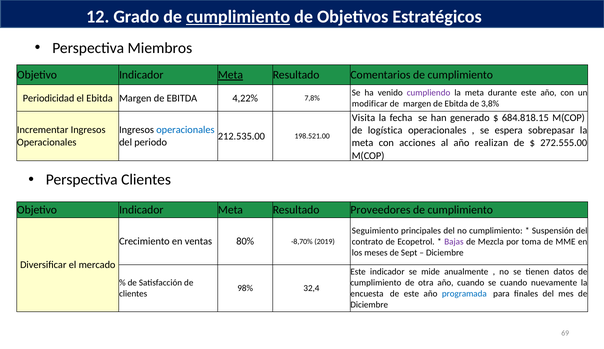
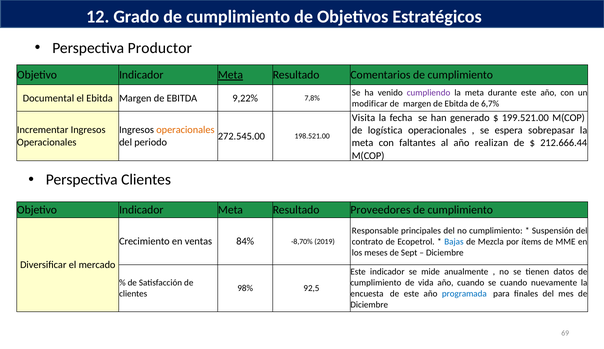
cumplimiento underline: present -> none (238, 17)
Miembros: Miembros -> Productor (160, 48)
Periodicidad: Periodicidad -> Documental (49, 98)
4,22%: 4,22% -> 9,22% (245, 98)
3,8%: 3,8% -> 6,7% (490, 104)
684.818.15: 684.818.15 -> 199.521.00 (525, 118)
operacionales colour: blue -> orange (185, 130)
212.535.00: 212.535.00 -> 272.545.00 (241, 136)
acciones: acciones -> faltantes (417, 143)
272.555.00: 272.555.00 -> 212.666.44 (564, 143)
Seguimiento: Seguimiento -> Responsable (375, 230)
80%: 80% -> 84% (245, 241)
Bajas colour: purple -> blue (454, 241)
toma: toma -> ítems (531, 241)
otra: otra -> vida (426, 283)
32,4: 32,4 -> 92,5 (311, 288)
